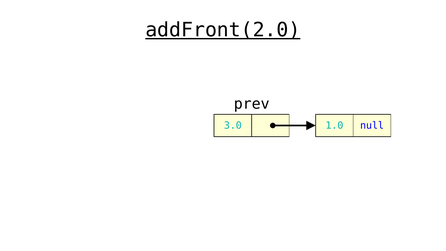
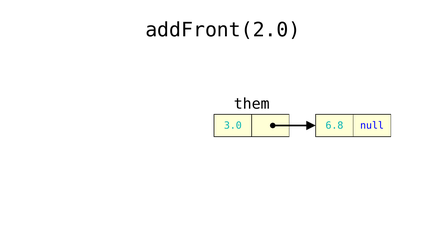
addFront(2.0 underline: present -> none (223, 30)
prev: prev -> them (252, 104)
1.0: 1.0 -> 6.8 (334, 126)
